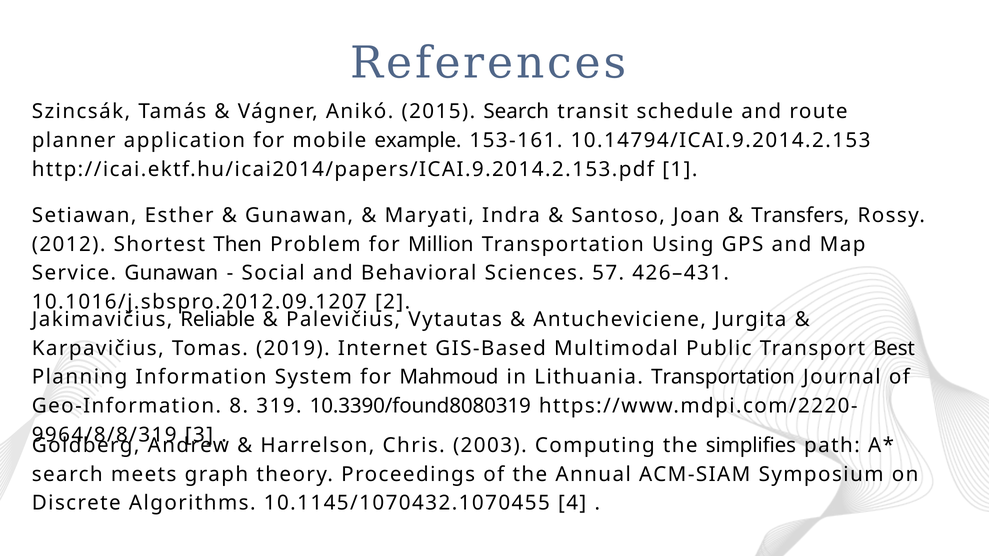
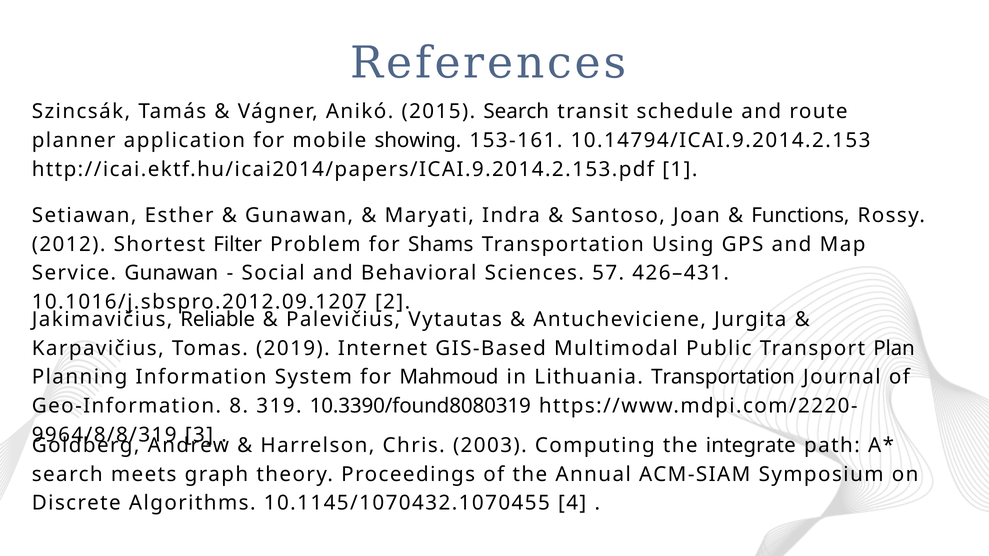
example: example -> showing (418, 141)
Transfers: Transfers -> Functions (800, 216)
Then: Then -> Filter (238, 244)
Million: Million -> Shams (441, 244)
Best: Best -> Plan (894, 349)
simplifies: simplifies -> integrate (751, 446)
